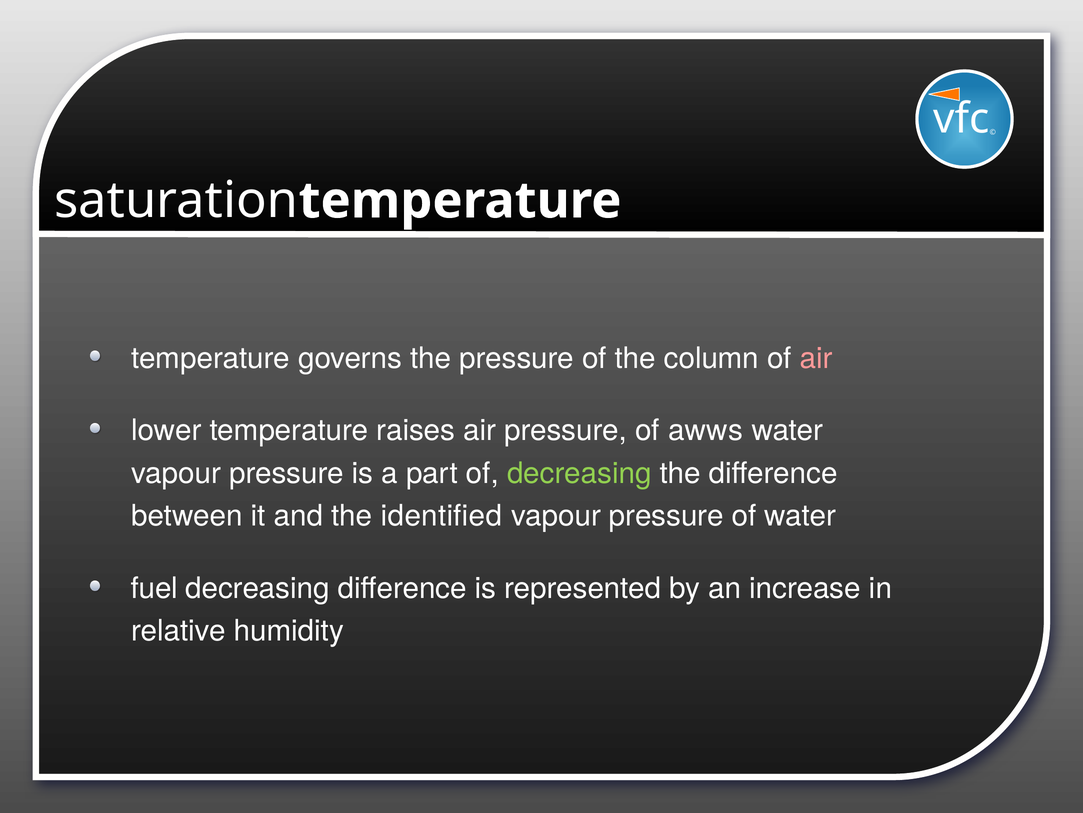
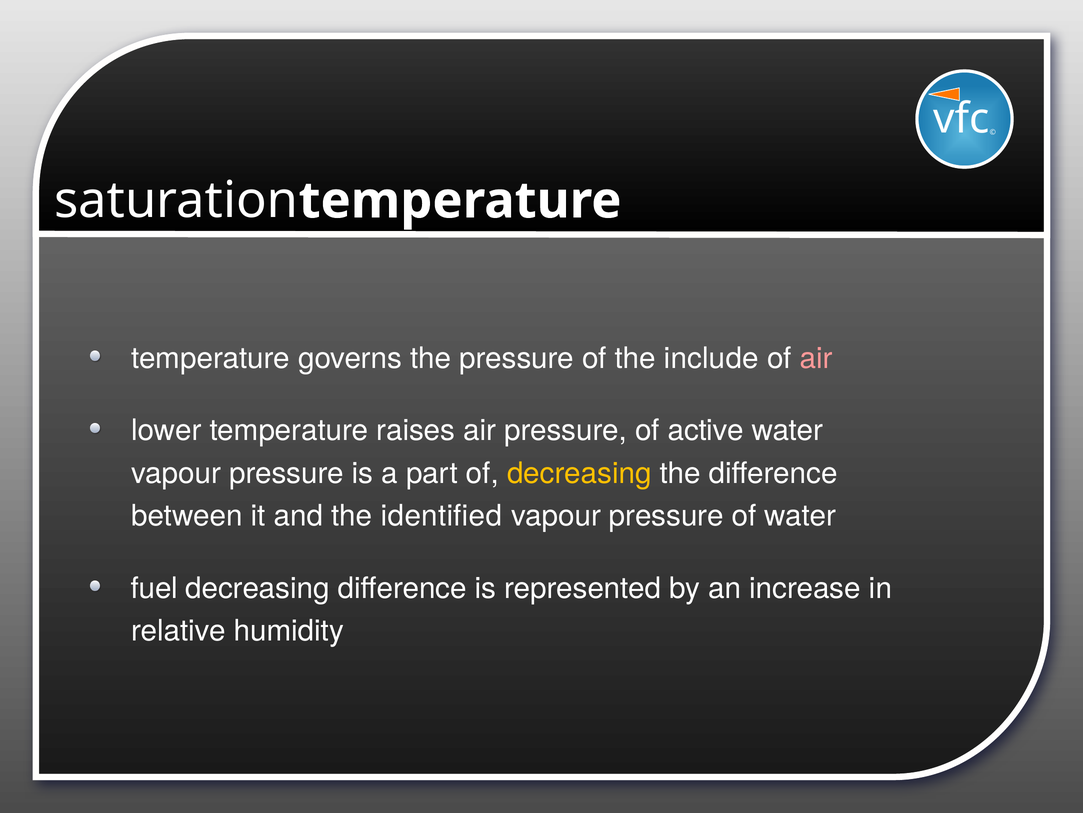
column: column -> include (711, 358)
awws: awws -> active (706, 430)
decreasing colour: light green -> yellow (579, 473)
